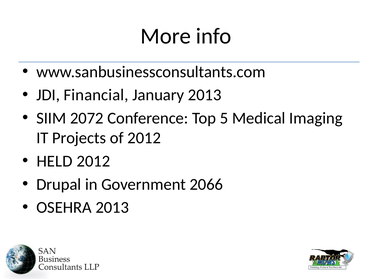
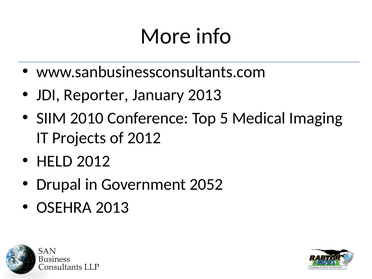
Financial: Financial -> Reporter (96, 95)
2072: 2072 -> 2010 (87, 118)
2066: 2066 -> 2052 (206, 184)
